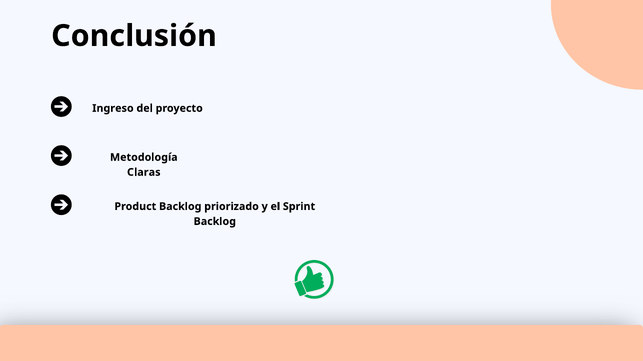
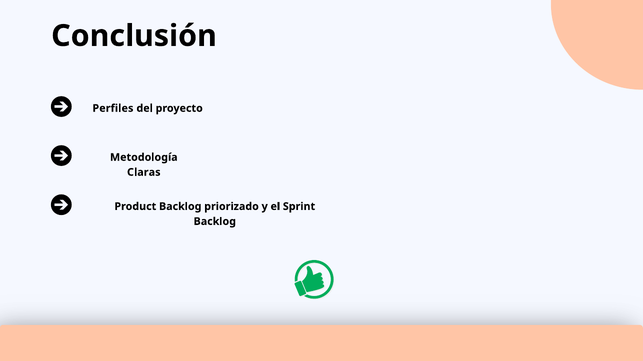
Ingreso: Ingreso -> Perfiles (113, 108)
